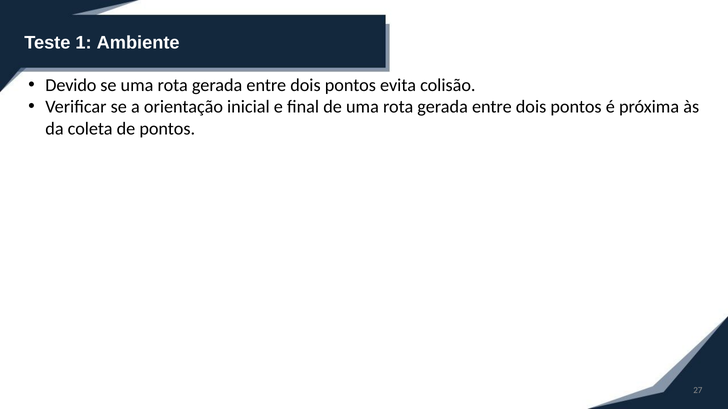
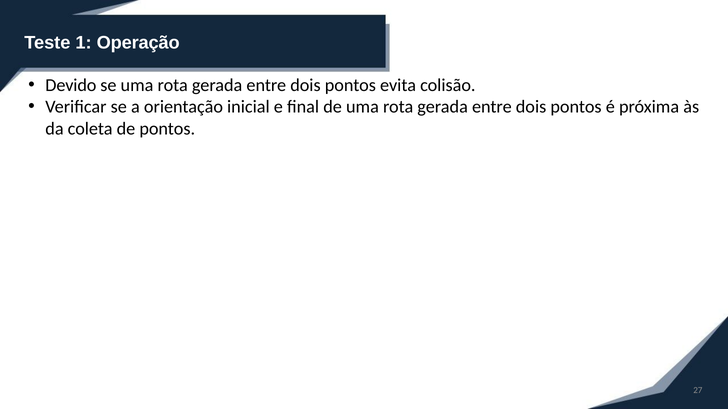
Ambiente: Ambiente -> Operação (138, 43)
